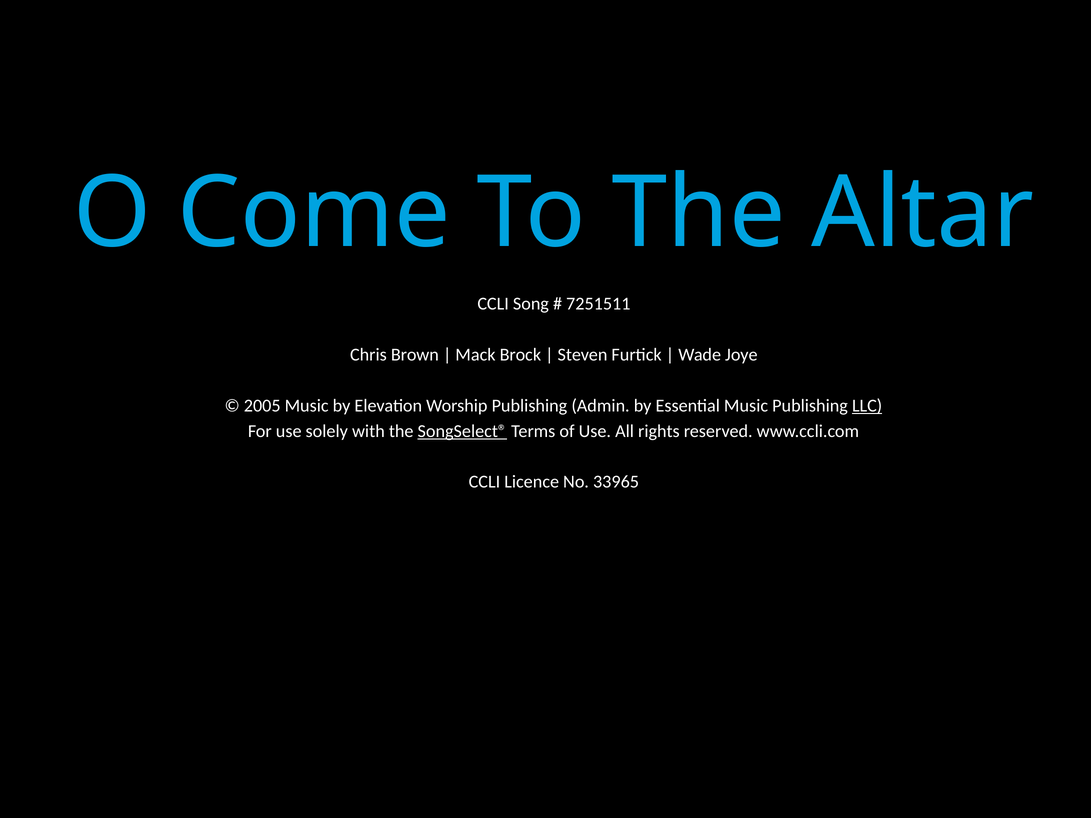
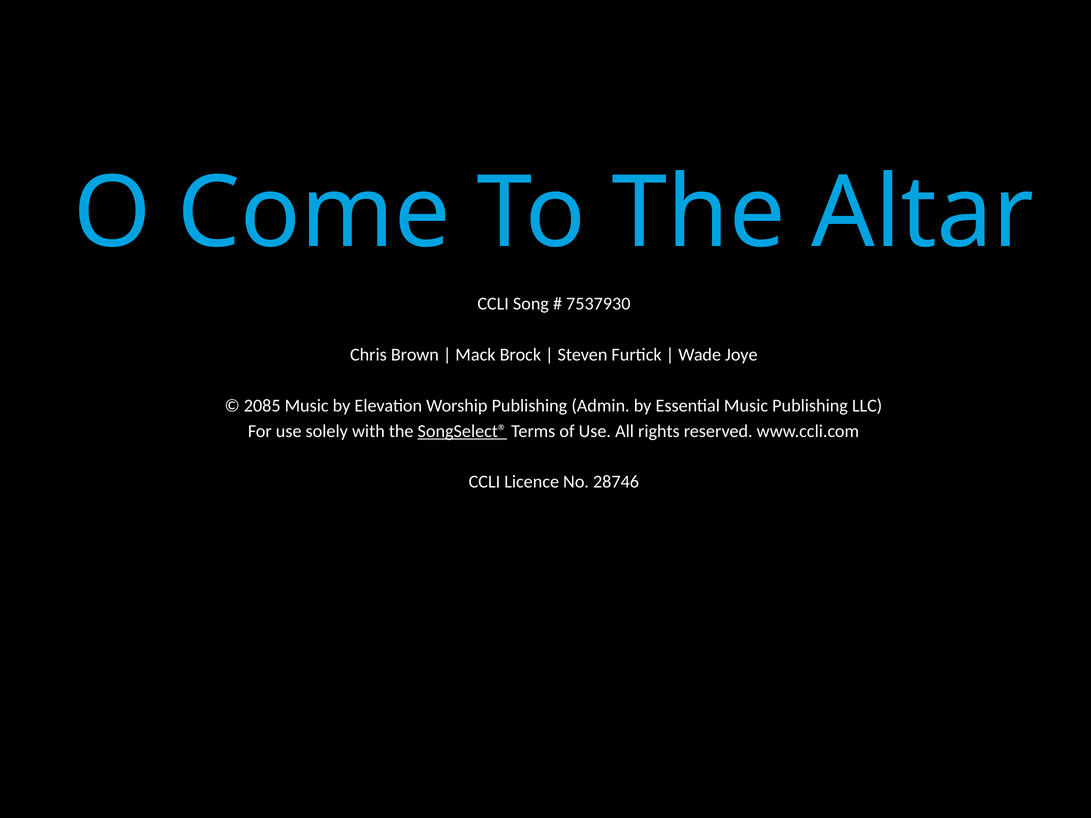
7251511: 7251511 -> 7537930 (598, 304)
2005: 2005 -> 2085 (262, 406)
LLC underline: present -> none (867, 406)
33965: 33965 -> 28746 (616, 482)
